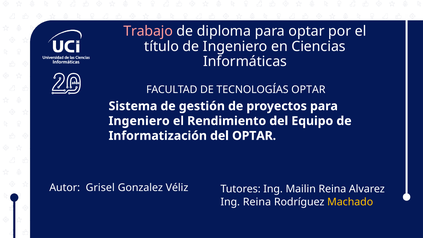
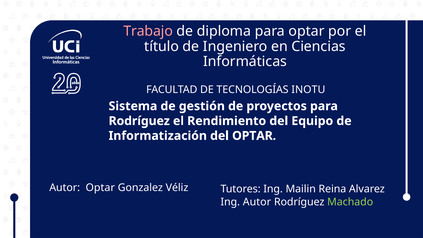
TECNOLOGÍAS OPTAR: OPTAR -> INOTU (308, 90)
Ingeniero: Ingeniero -> Rodríguez (139, 121)
Autor Grisel: Grisel -> Optar (100, 188)
Ing Reina: Reina -> Autor (257, 202)
Machado colour: yellow -> light green (350, 202)
